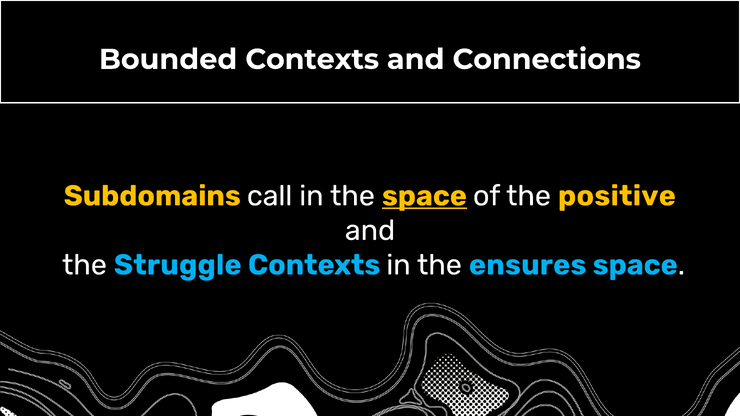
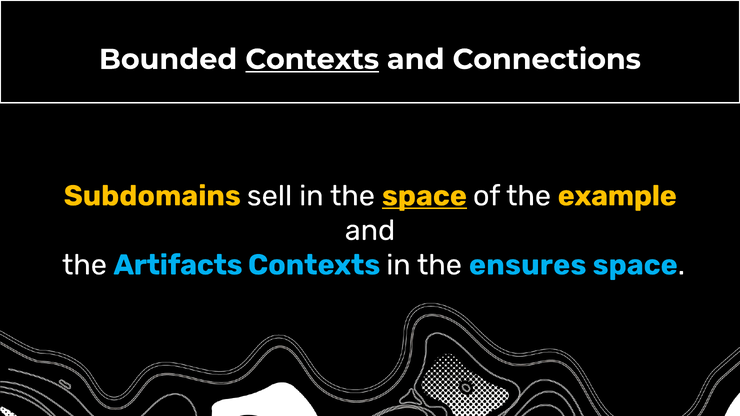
Contexts underline: none -> present (312, 59)
call: call -> sell (269, 196)
positive: positive -> example (617, 196)
Struggle: Struggle -> Artifacts (178, 265)
